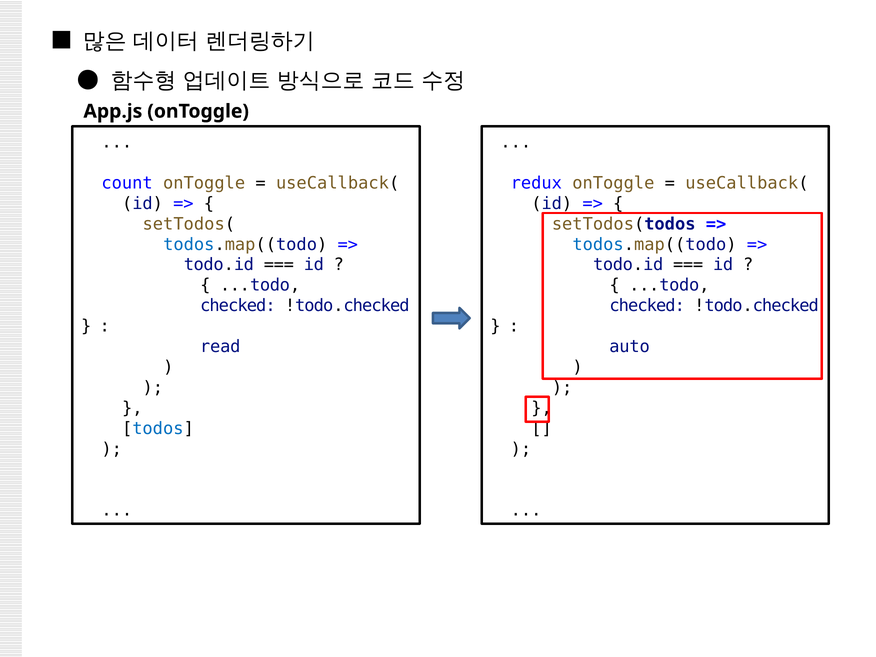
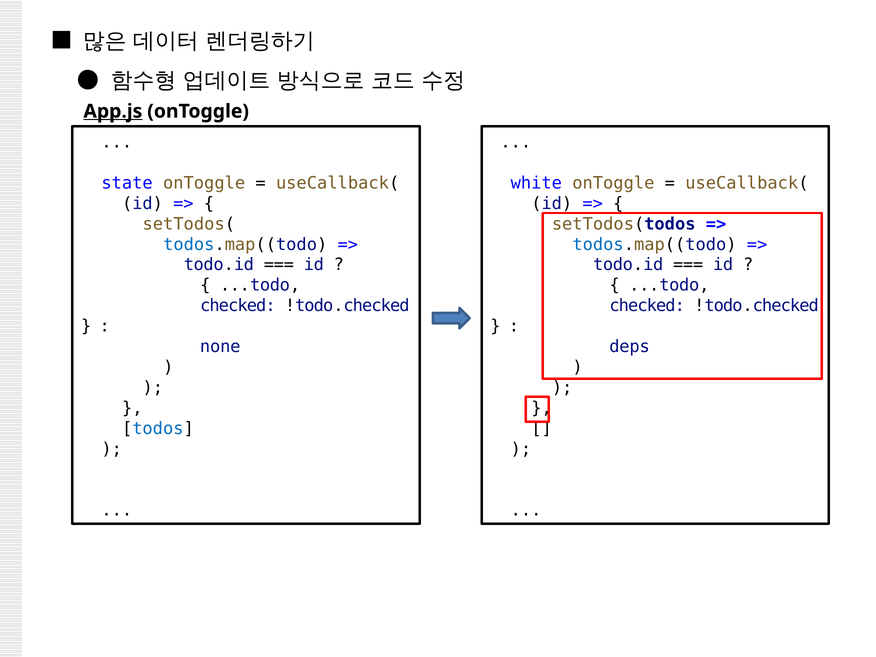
App.js underline: none -> present (113, 111)
count: count -> state (127, 183)
redux: redux -> white (536, 183)
read: read -> none (220, 347)
auto: auto -> deps (630, 347)
